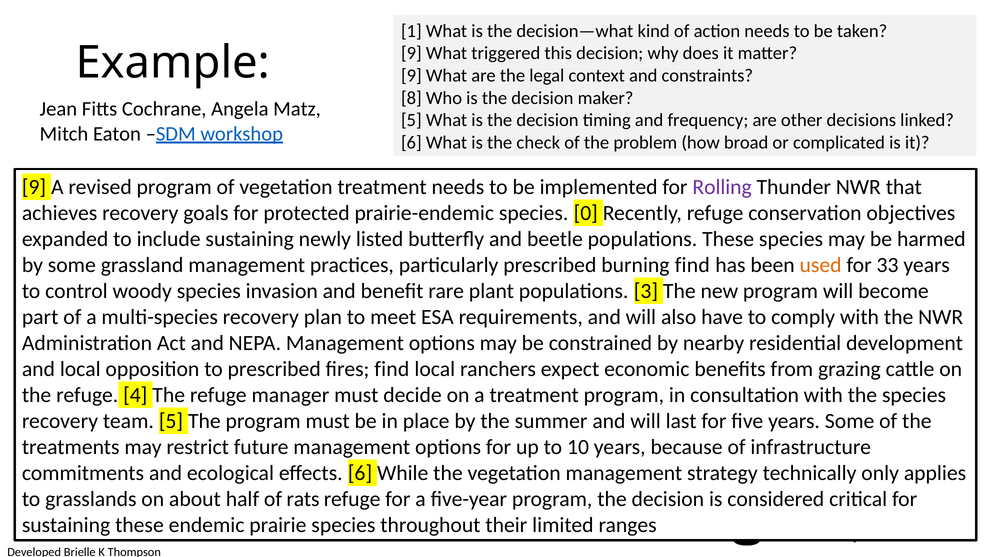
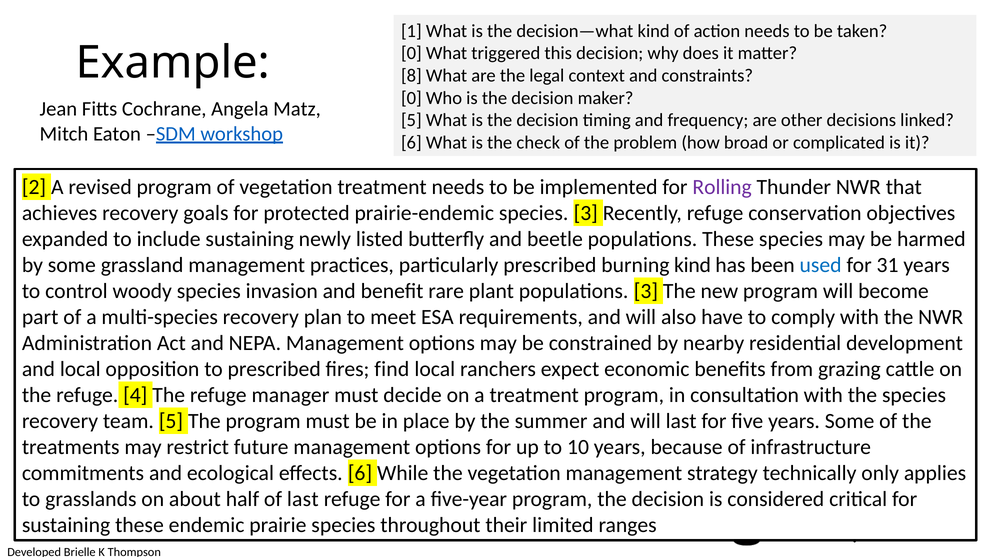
9: 9 -> 0 (411, 53)
9: 9 -> 8 (411, 76)
8: 8 -> 0 (411, 98)
9: 9 -> 2 (34, 187)
species 0: 0 -> 3 (586, 213)
burning find: find -> kind (692, 265)
used colour: orange -> blue (821, 265)
33: 33 -> 31 (887, 265)
of rats: rats -> last (303, 499)
